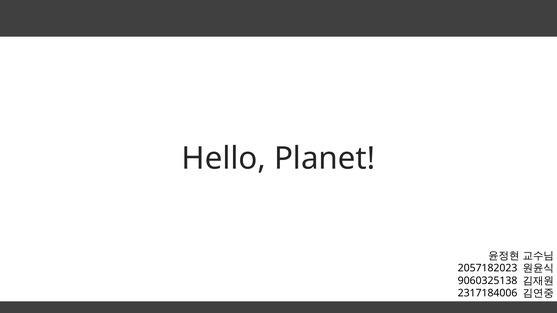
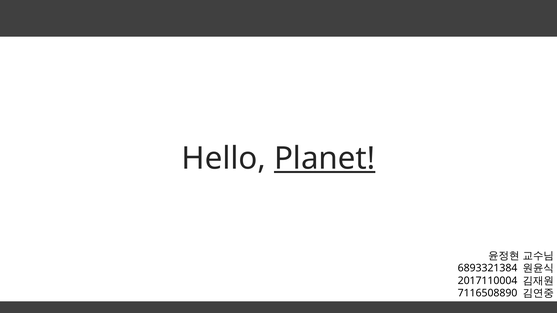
Planet underline: none -> present (325, 159)
2057182023: 2057182023 -> 6893321384 (488, 268)
9060325138: 9060325138 -> 2017110004 (488, 281)
2317184006: 2317184006 -> 7116508890 (488, 293)
